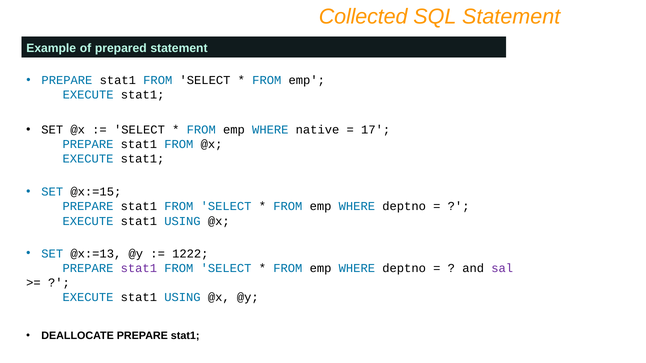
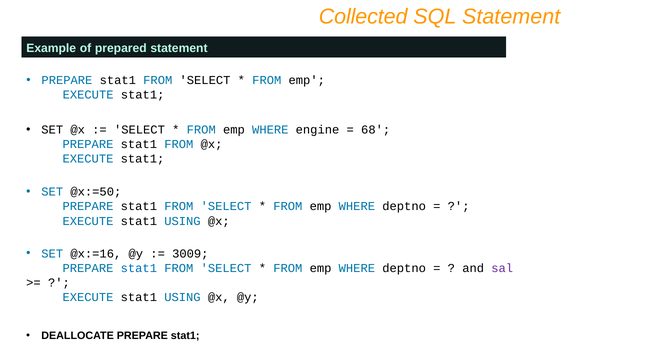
native: native -> engine (318, 130)
17: 17 -> 68 (376, 130)
@x:=15: @x:=15 -> @x:=50 (96, 192)
@x:=13: @x:=13 -> @x:=16 (96, 254)
1222: 1222 -> 3009 (190, 254)
stat1 colour: purple -> blue (139, 268)
